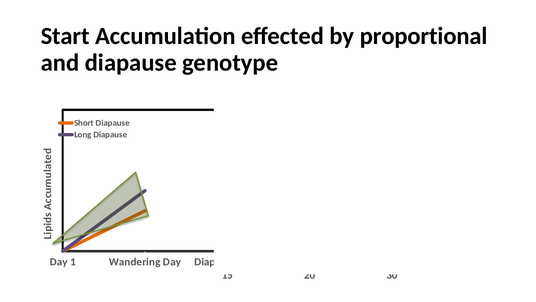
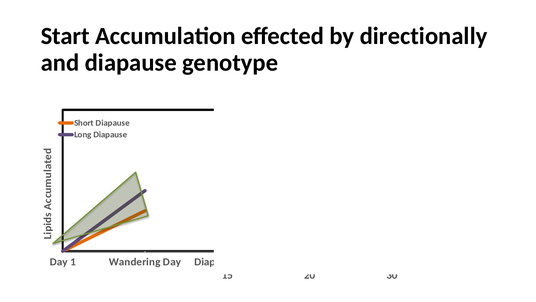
proportional: proportional -> directionally (424, 36)
